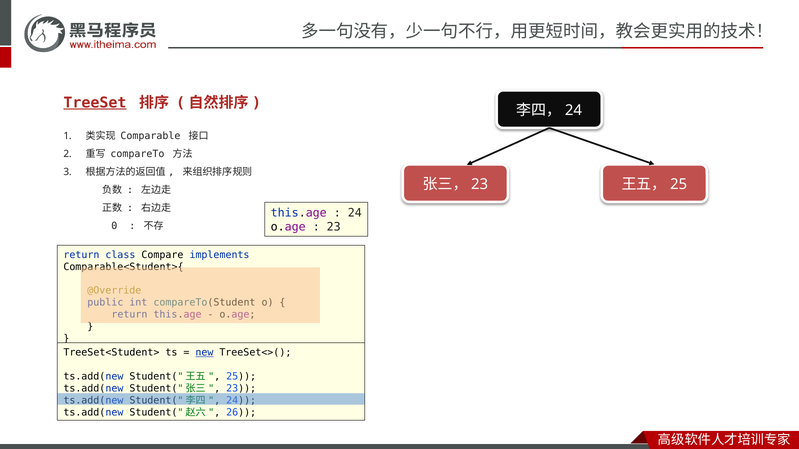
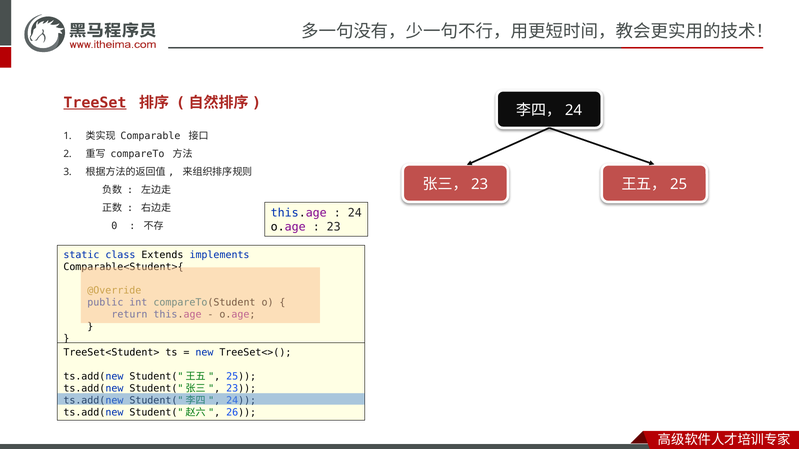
return: return -> static (81, 255)
Compare: Compare -> Extends (162, 255)
new underline: present -> none (204, 353)
